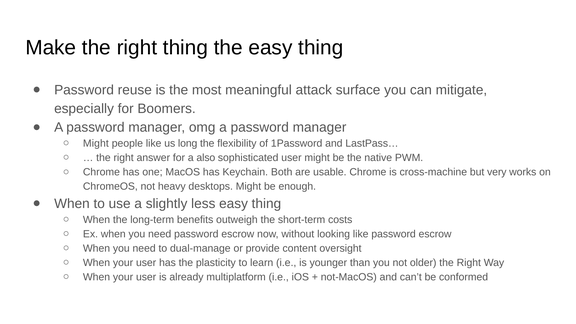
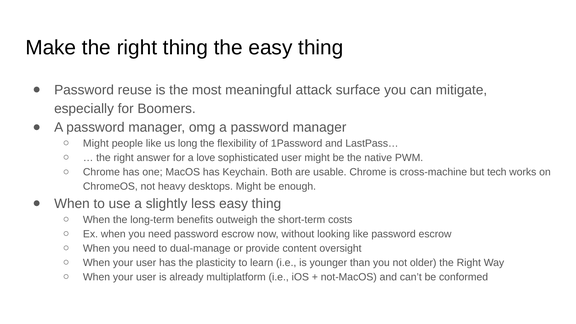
also: also -> love (206, 158)
very: very -> tech (497, 172)
